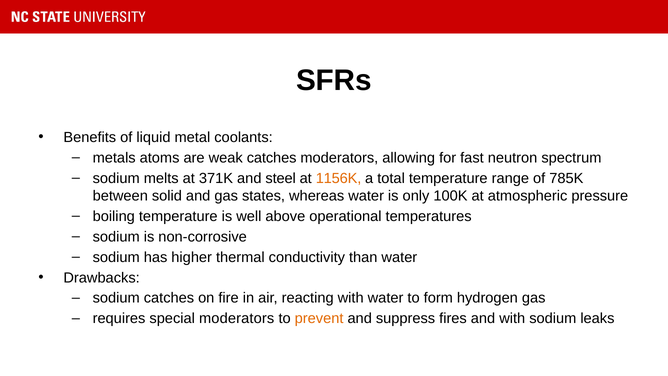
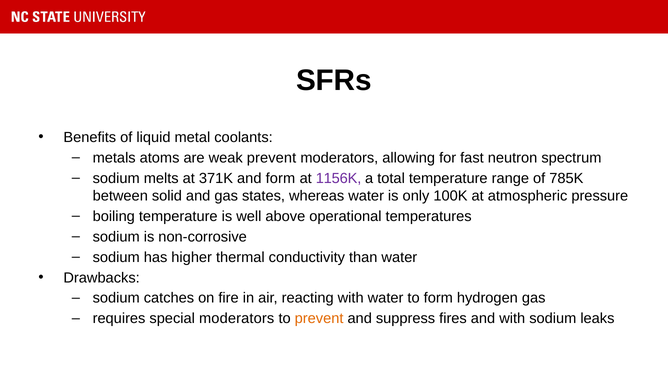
weak catches: catches -> prevent (271, 158)
and steel: steel -> form (280, 178)
1156K colour: orange -> purple (339, 178)
